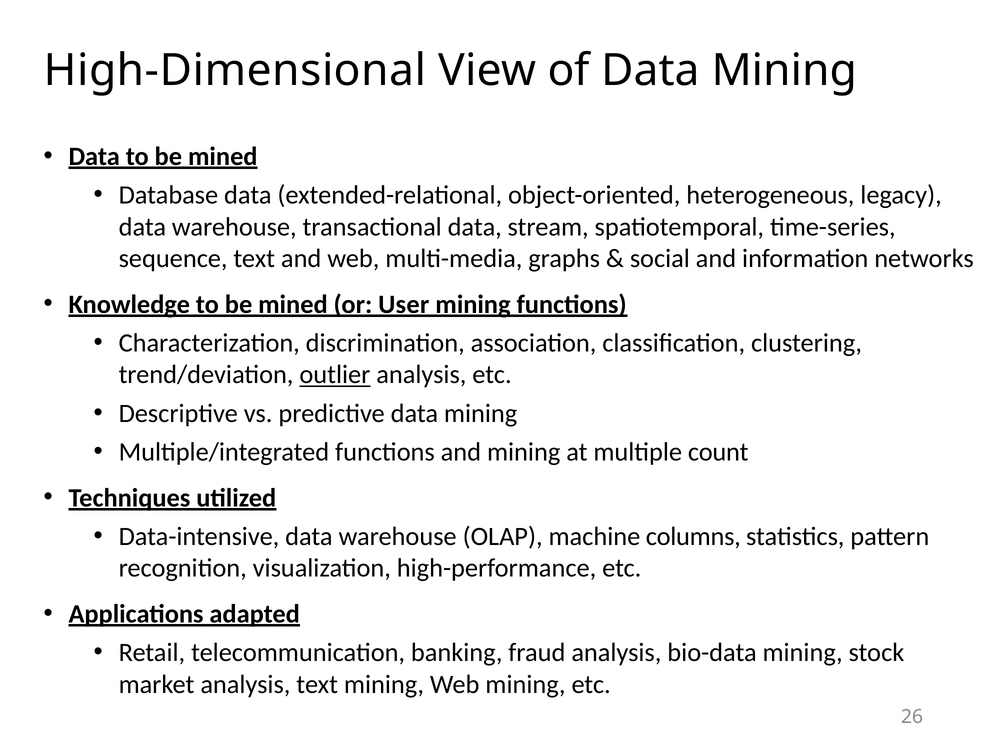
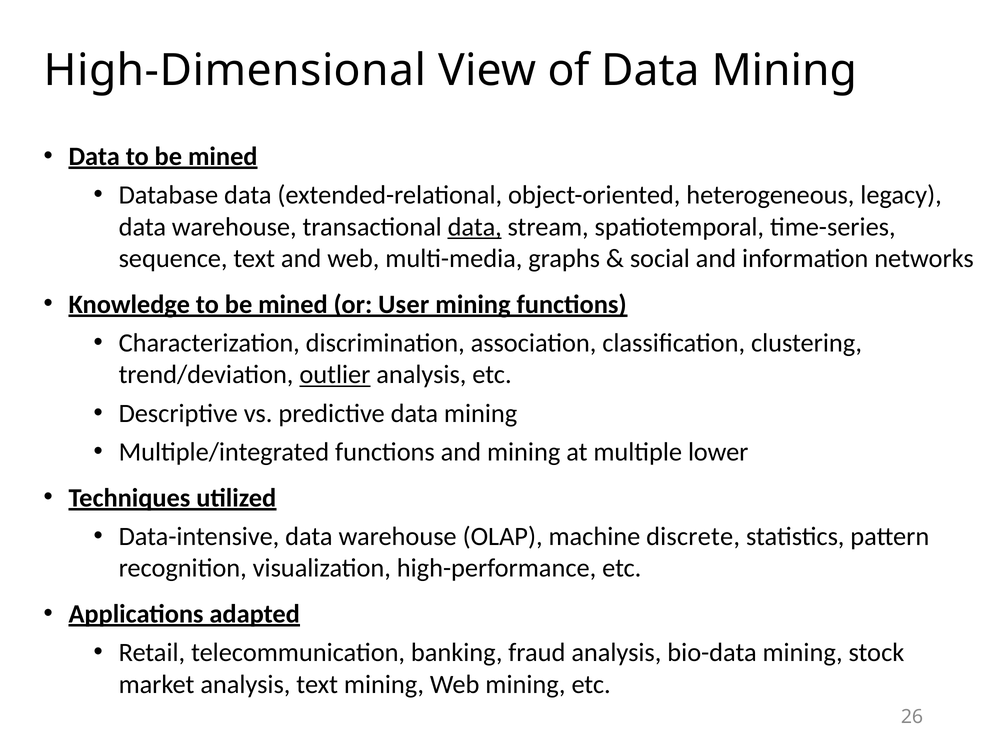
data underline: none -> present (475, 227)
count: count -> lower (718, 452)
columns: columns -> discrete (693, 536)
